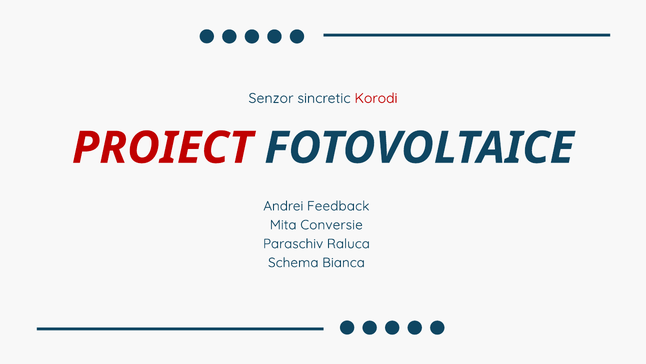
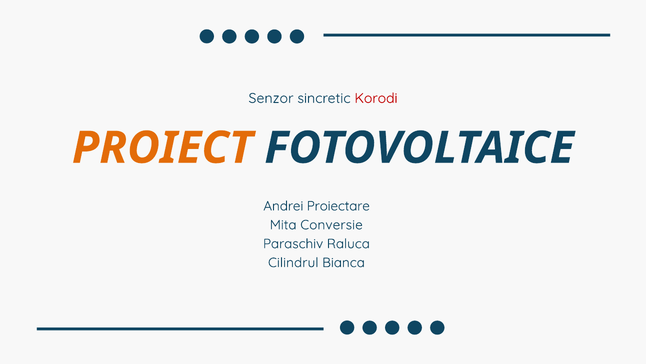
PROIECT colour: red -> orange (162, 148)
Feedback: Feedback -> Proiectare (338, 206)
Schema: Schema -> Cilindrul (293, 262)
